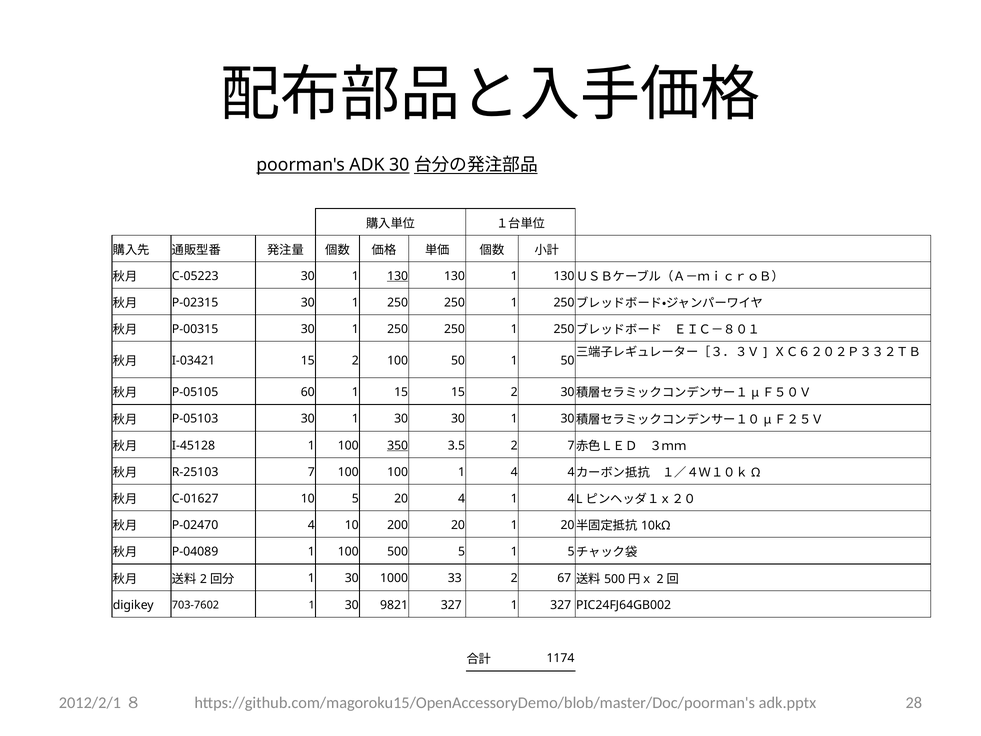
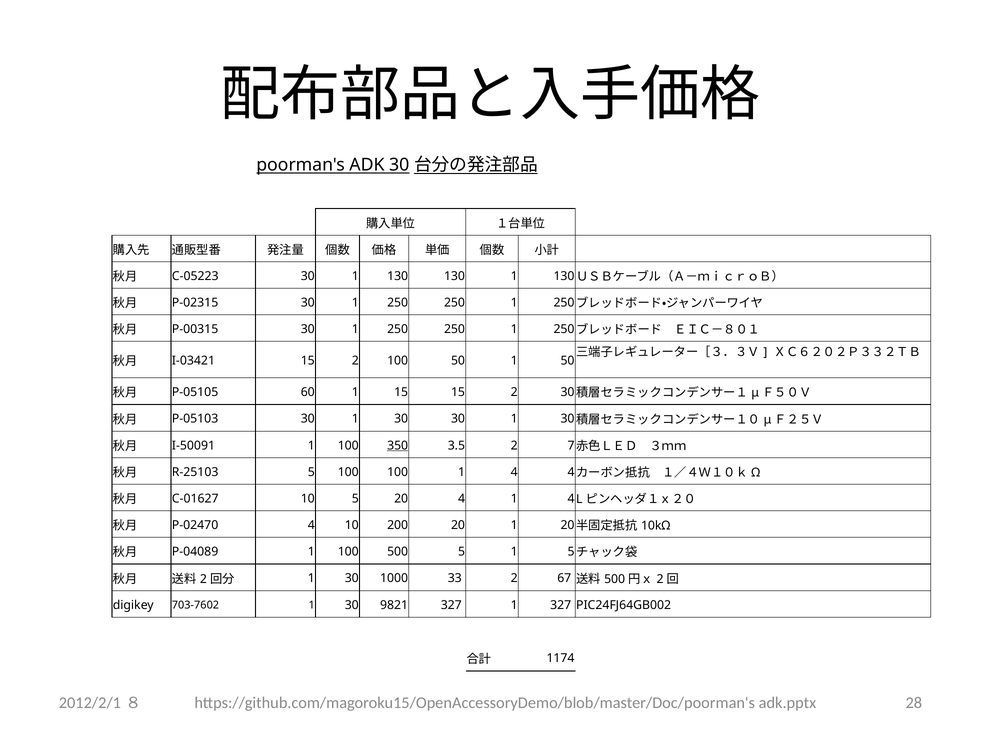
130 underline: present -> none (398, 276)
I-45128: I-45128 -> I-50091 (193, 445)
R-25103 7: 7 -> 5 (311, 472)
